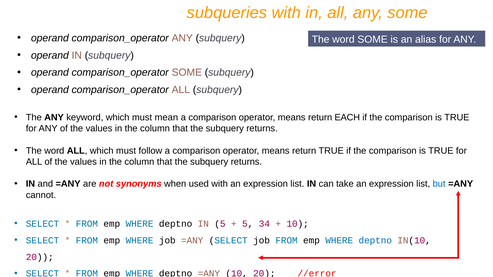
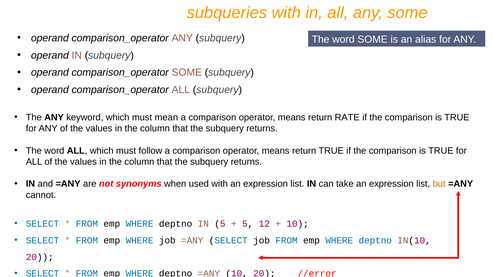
EACH: EACH -> RATE (347, 118)
but colour: blue -> orange (439, 184)
34: 34 -> 12 (264, 224)
